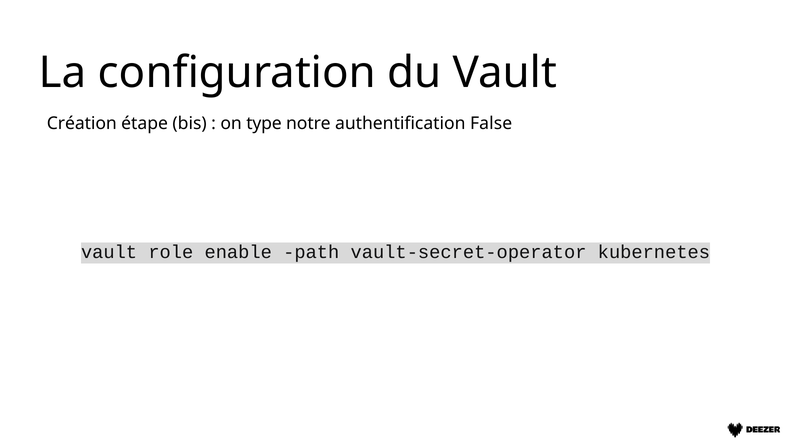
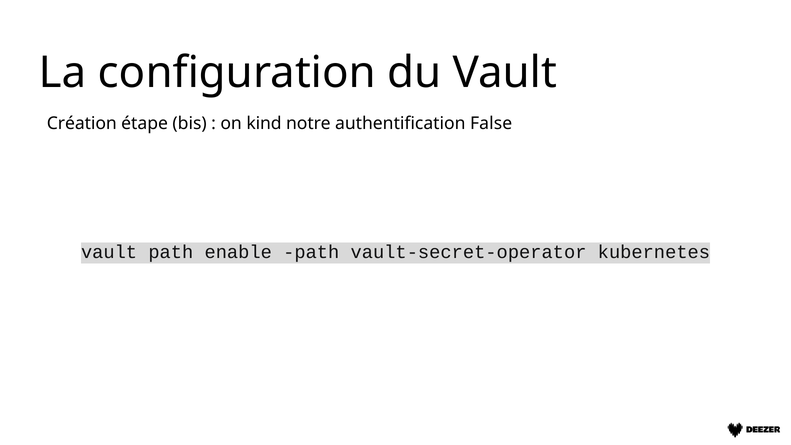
type: type -> kind (264, 124)
vault role: role -> path (171, 252)
